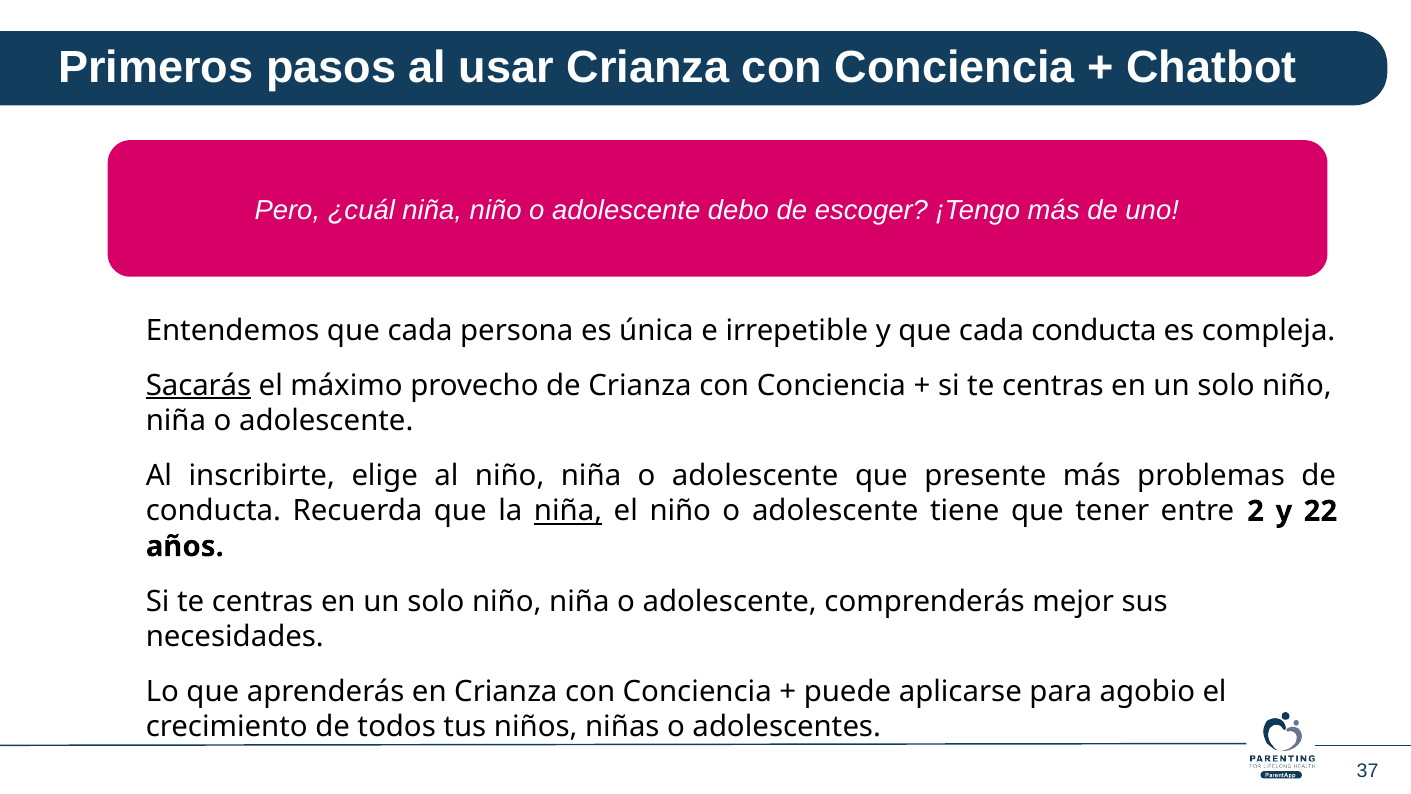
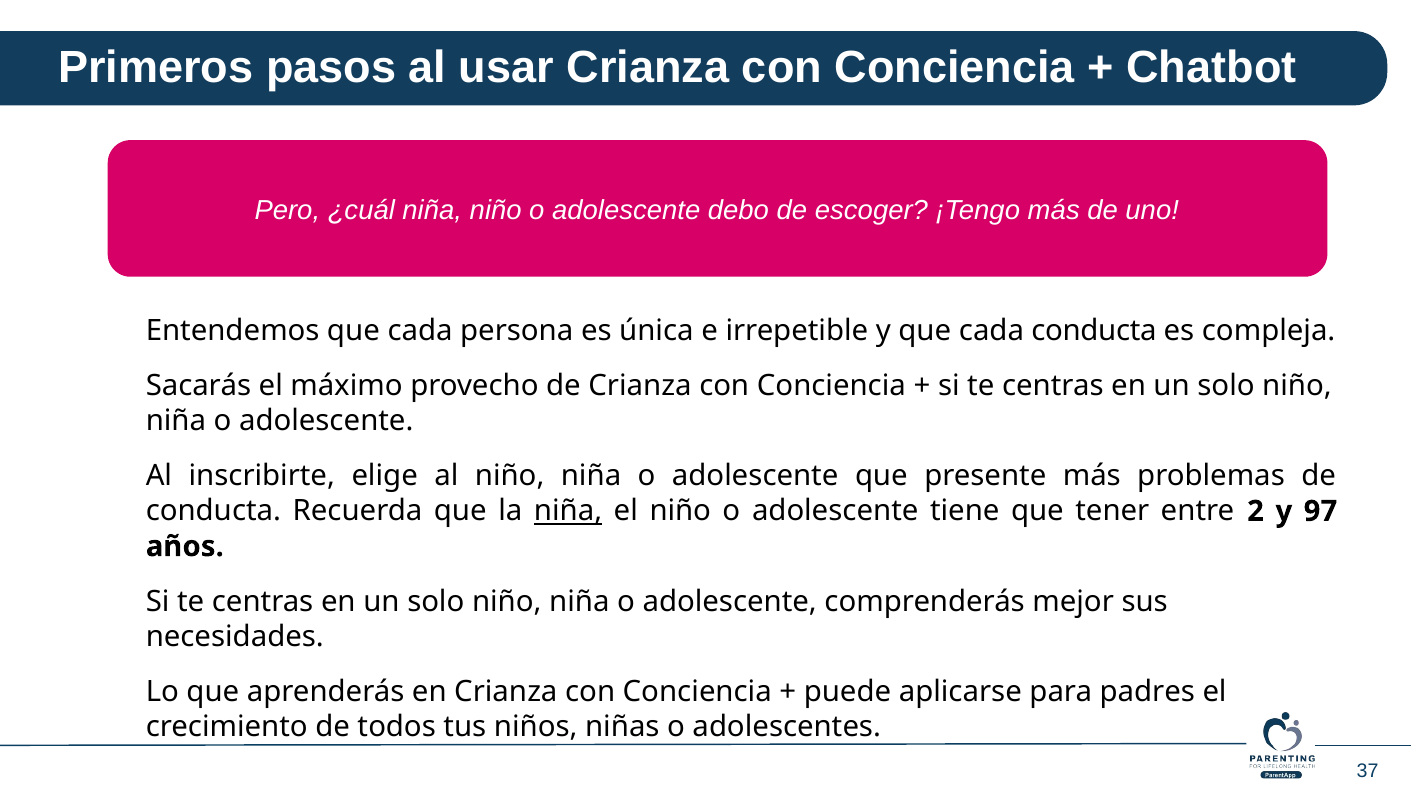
Sacarás underline: present -> none (199, 386)
22: 22 -> 97 (1320, 511)
agobio: agobio -> padres (1147, 691)
